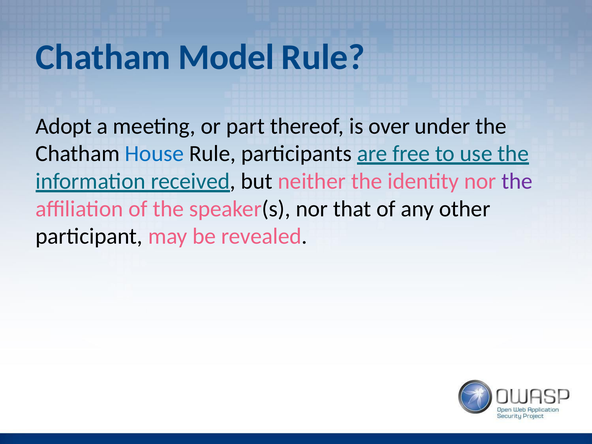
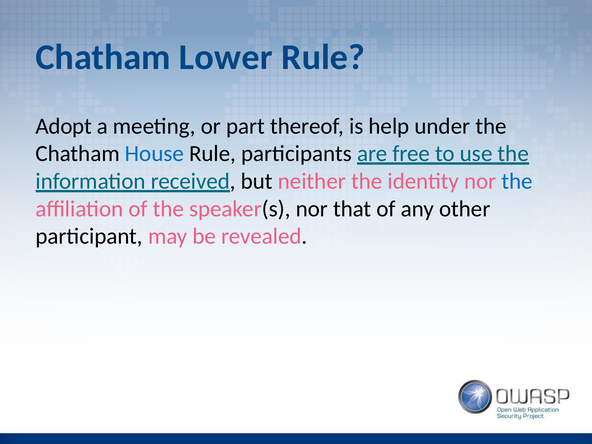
Model: Model -> Lower (226, 57)
over: over -> help (389, 126)
the colour: purple -> blue (517, 181)
